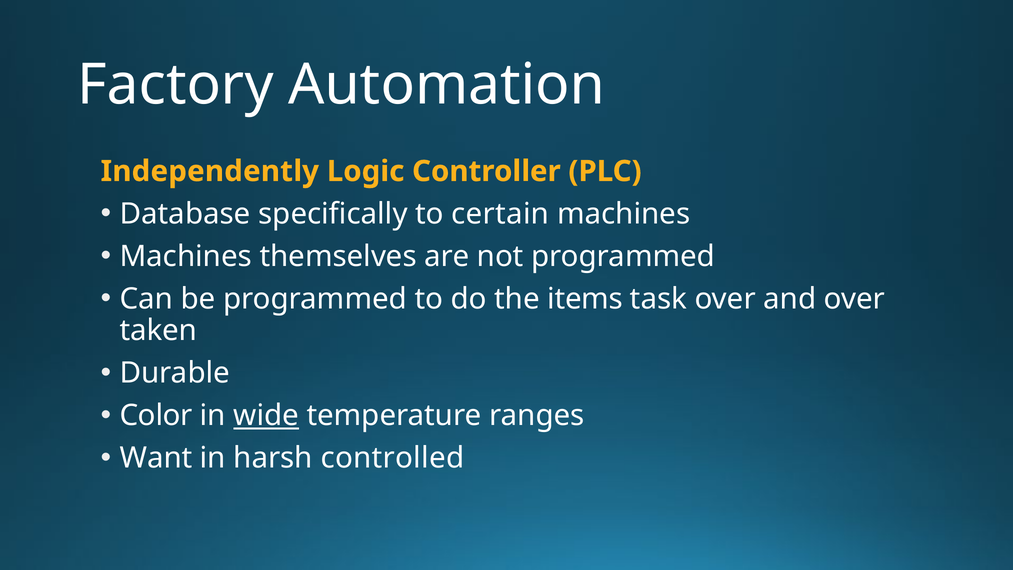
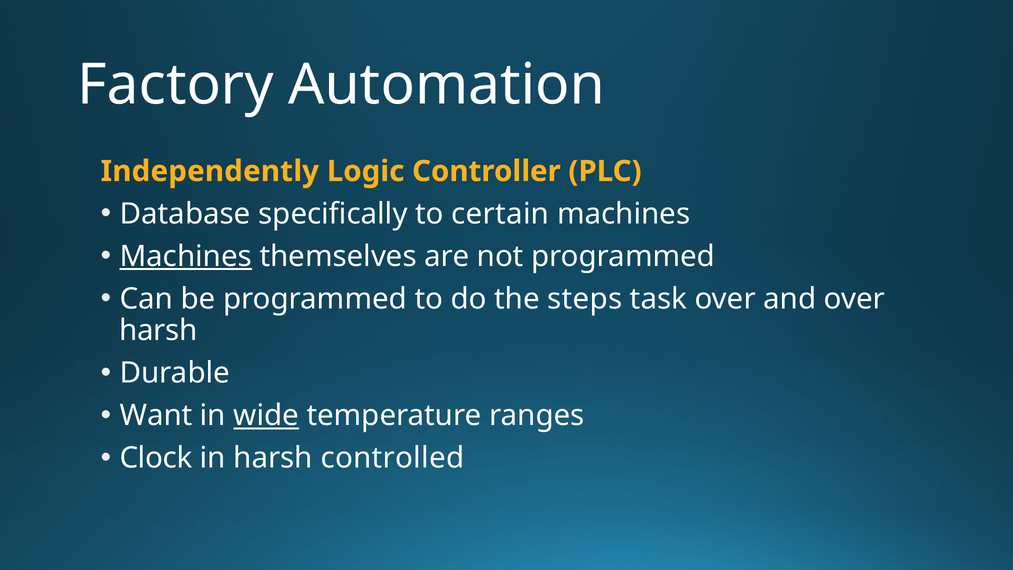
Machines underline: none -> present (186, 256)
items: items -> steps (585, 299)
taken: taken -> harsh (158, 331)
Color: Color -> Want (156, 416)
Want: Want -> Clock (156, 458)
